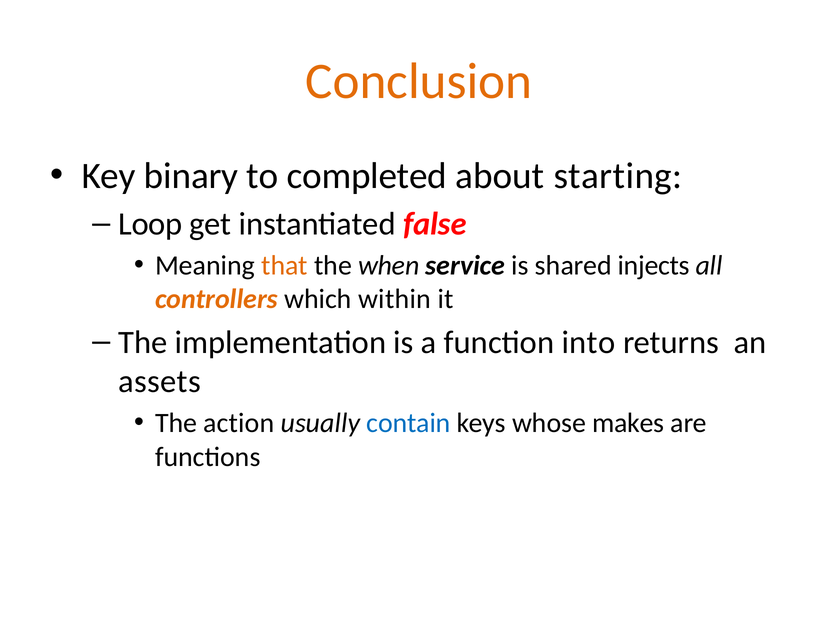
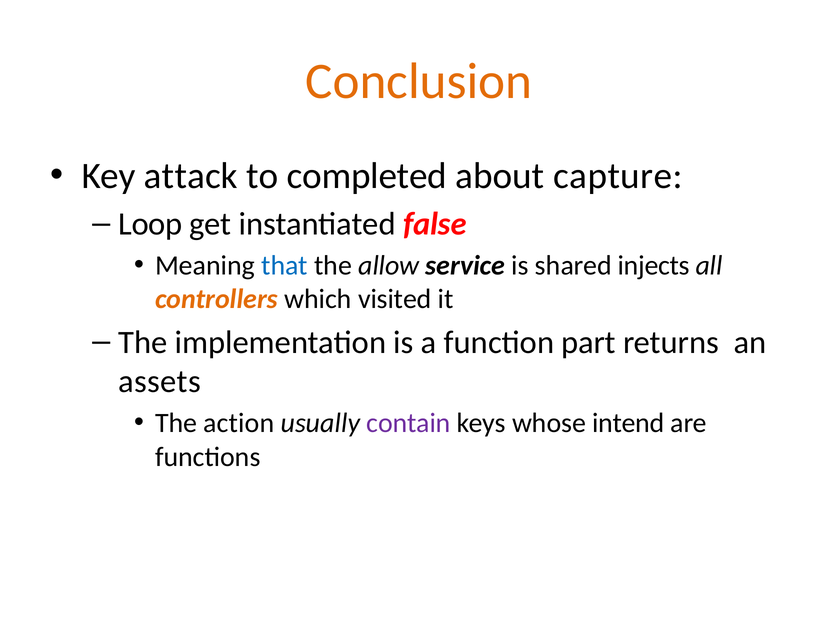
binary: binary -> attack (191, 176)
starting: starting -> capture (618, 176)
that colour: orange -> blue (285, 266)
when: when -> allow (389, 266)
within: within -> visited (395, 299)
into: into -> part (589, 342)
contain colour: blue -> purple (409, 423)
makes: makes -> intend (628, 423)
